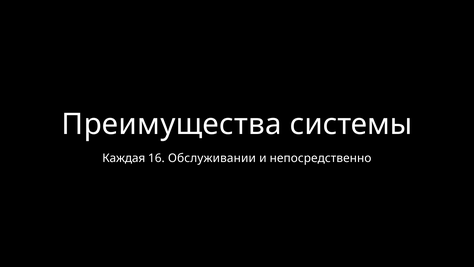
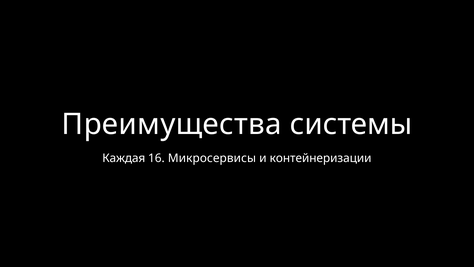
Обслуживании: Обслуживании -> Микросервисы (212, 158)
непосредственно: непосредственно -> контейнеризации (321, 158)
